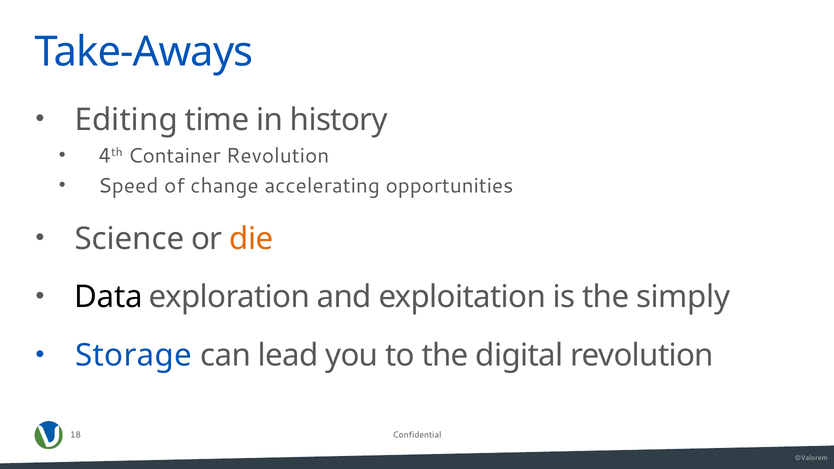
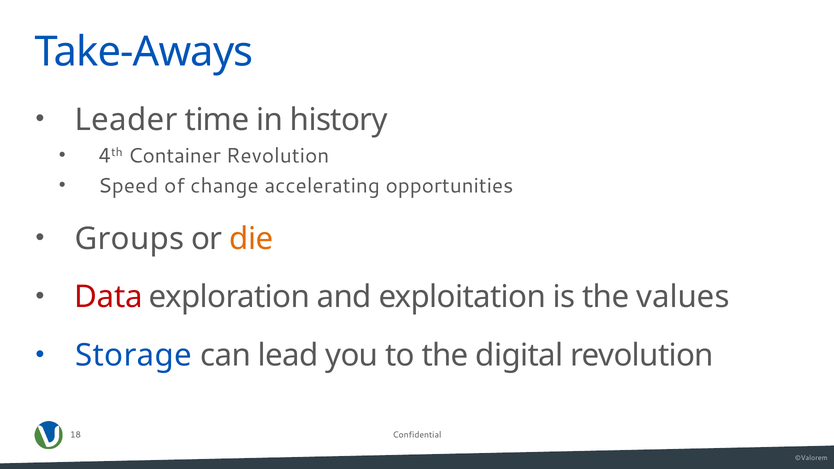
Editing: Editing -> Leader (126, 120)
Science: Science -> Groups (129, 239)
Data colour: black -> red (108, 297)
simply: simply -> values (683, 297)
